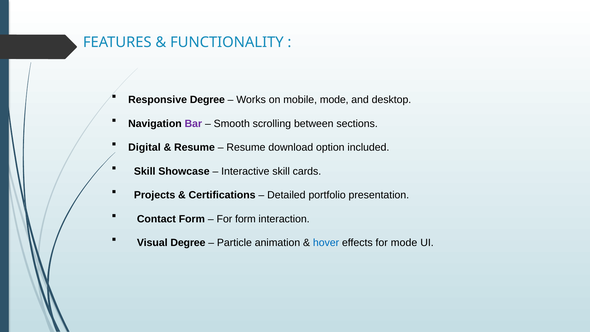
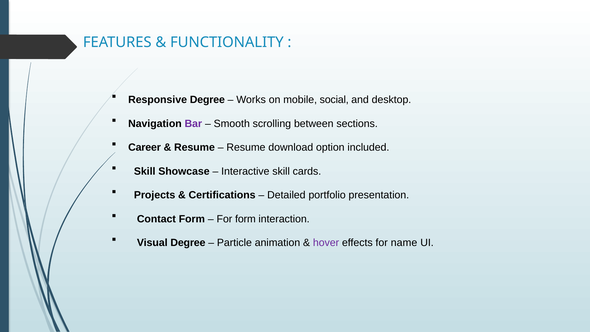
mobile mode: mode -> social (334, 100)
Digital: Digital -> Career (145, 147)
hover colour: blue -> purple (326, 243)
for mode: mode -> name (404, 243)
